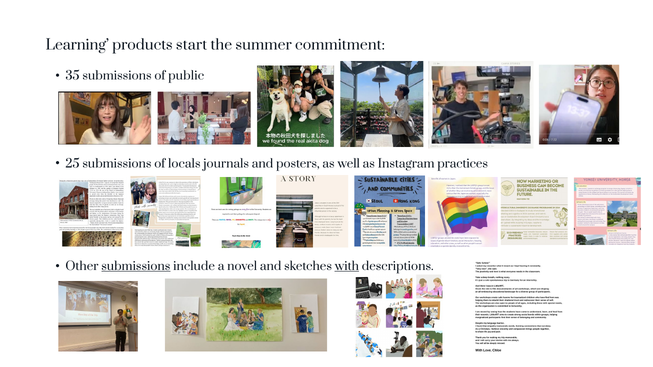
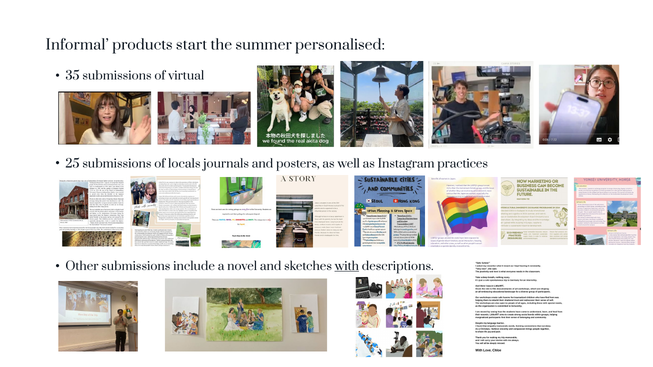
Learning: Learning -> Informal (77, 45)
commitment: commitment -> personalised (340, 45)
public: public -> virtual (186, 76)
submissions underline: present -> none (136, 267)
